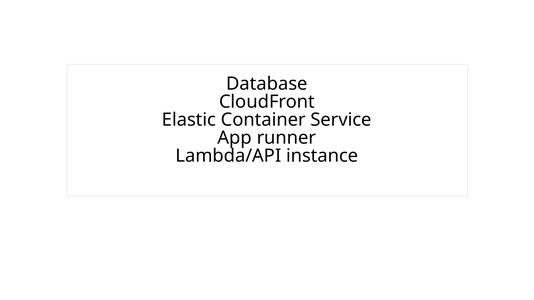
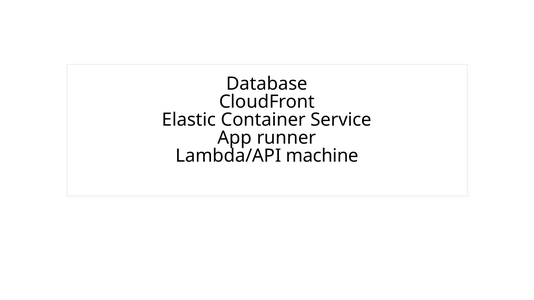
instance: instance -> machine (322, 156)
